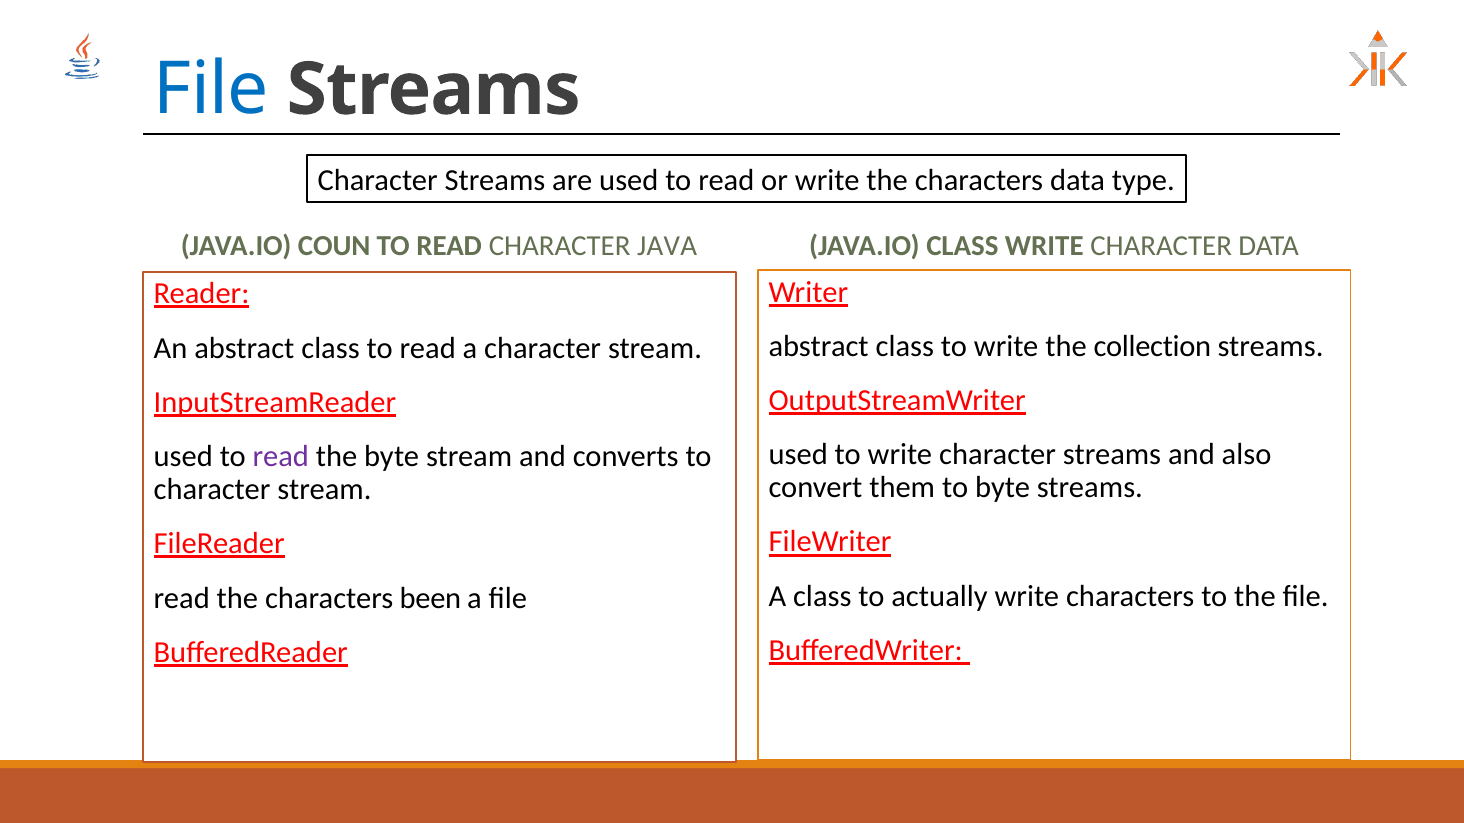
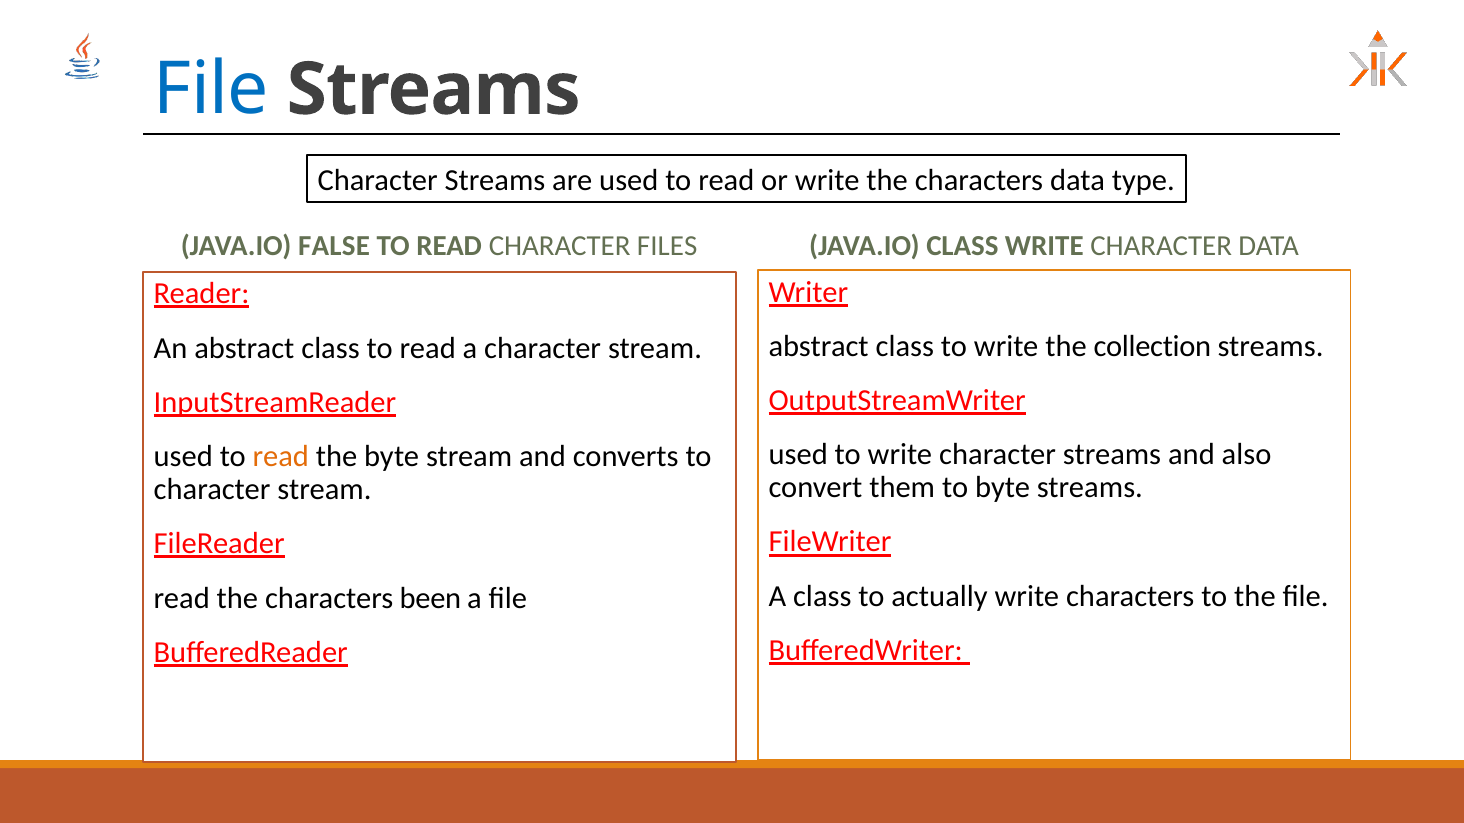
COUN: COUN -> FALSE (334, 246)
JAVA: JAVA -> FILES (667, 246)
read colour: purple -> orange (281, 457)
